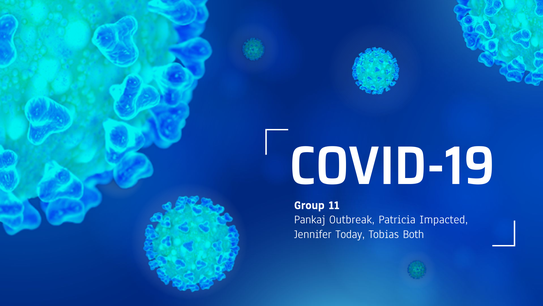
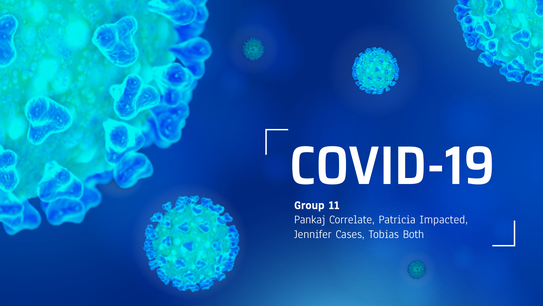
Outbreak: Outbreak -> Correlate (352, 219)
Today: Today -> Cases (350, 234)
